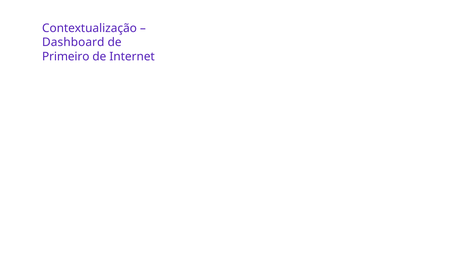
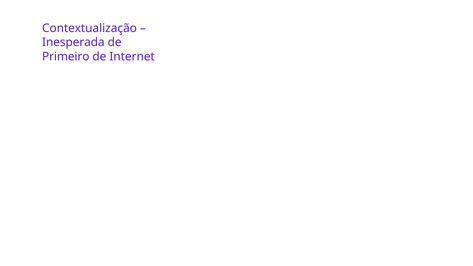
Dashboard: Dashboard -> Inesperada (73, 42)
